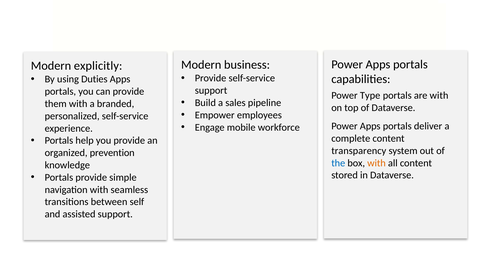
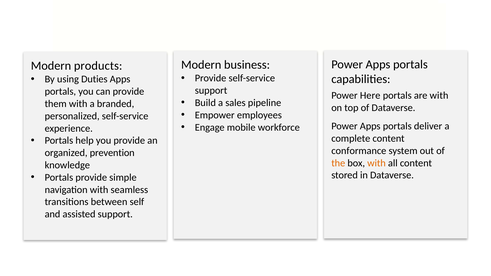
explicitly: explicitly -> products (98, 66)
Type: Type -> Here (370, 96)
transparency: transparency -> conformance (359, 151)
the colour: blue -> orange (338, 163)
